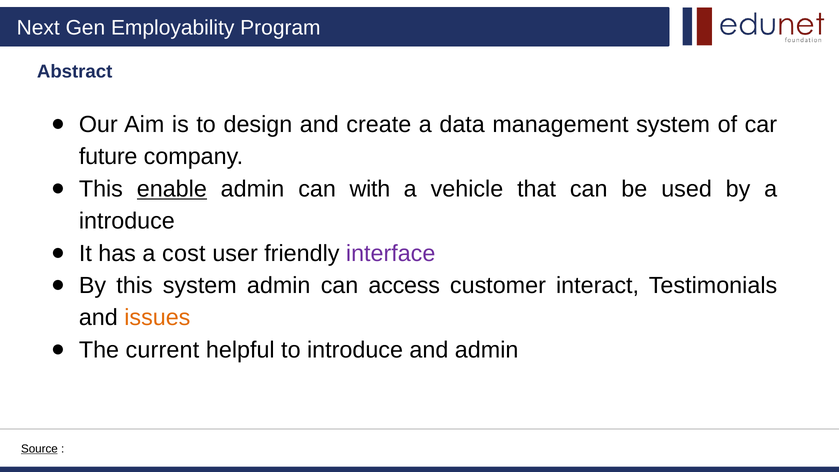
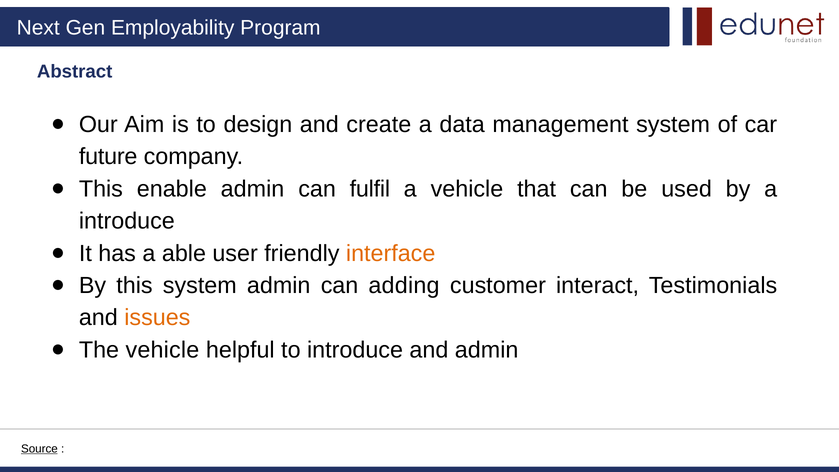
enable underline: present -> none (172, 189)
with: with -> fulfil (370, 189)
cost: cost -> able (184, 253)
interface colour: purple -> orange (391, 253)
access: access -> adding (404, 285)
The current: current -> vehicle (162, 350)
